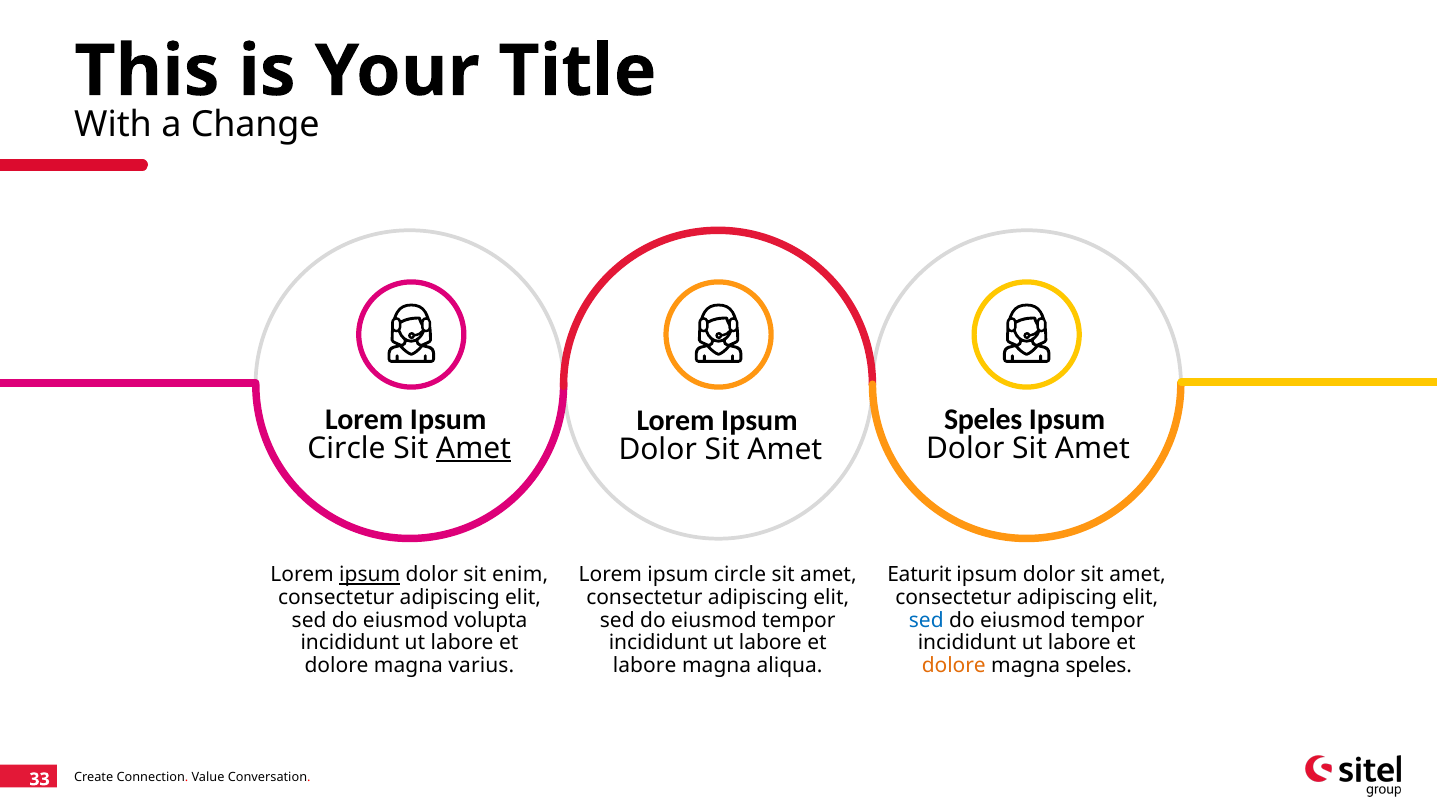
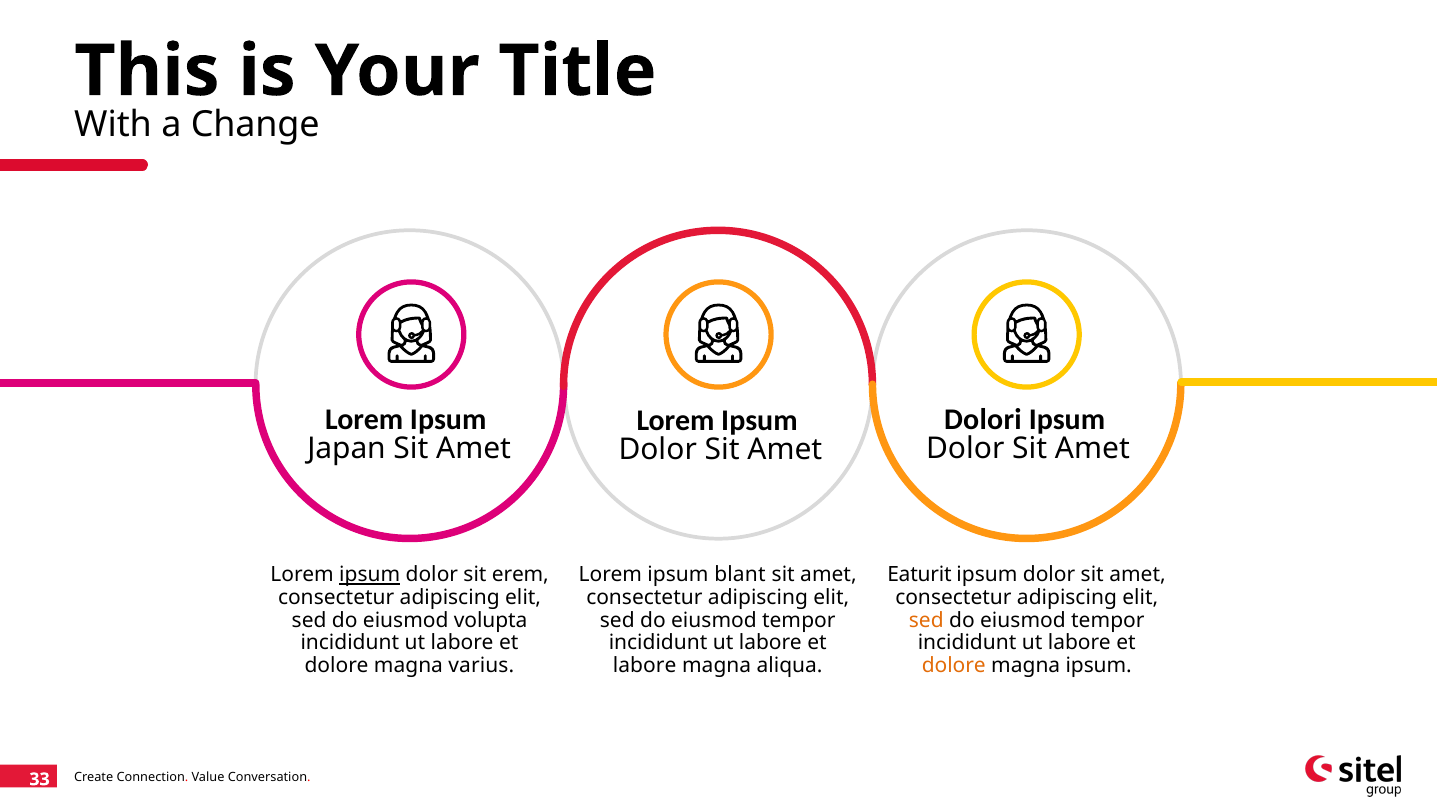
Speles: Speles -> Dolori (983, 419)
Circle: Circle -> Japan (347, 448)
Amet underline: present -> none (474, 448)
enim: enim -> erem (520, 574)
circle: circle -> blant (740, 574)
sed colour: blue -> orange (926, 620)
magna speles: speles -> ipsum (1099, 665)
